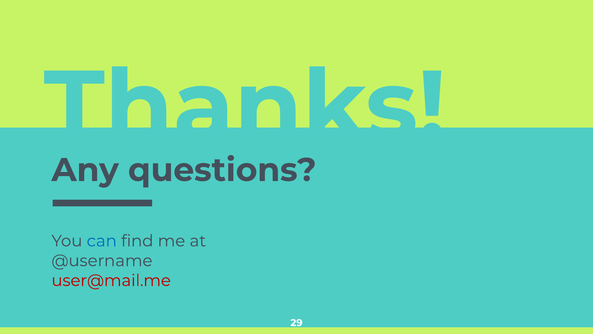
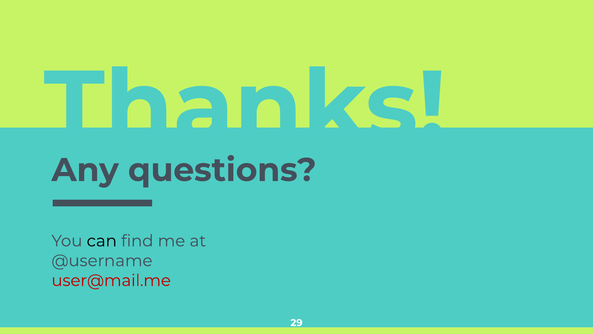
can colour: blue -> black (102, 241)
